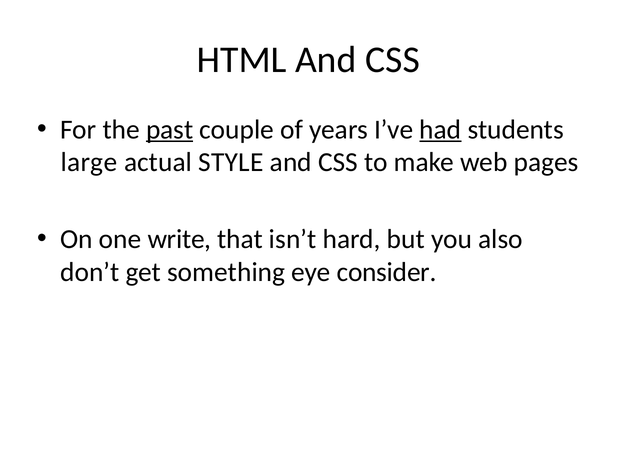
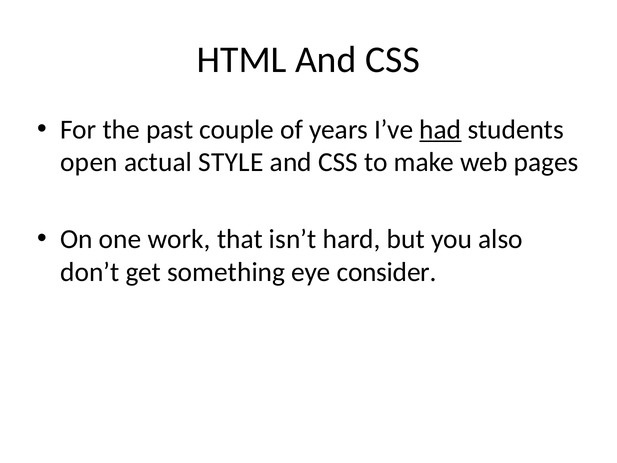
past underline: present -> none (170, 129)
large: large -> open (89, 162)
write: write -> work (179, 239)
